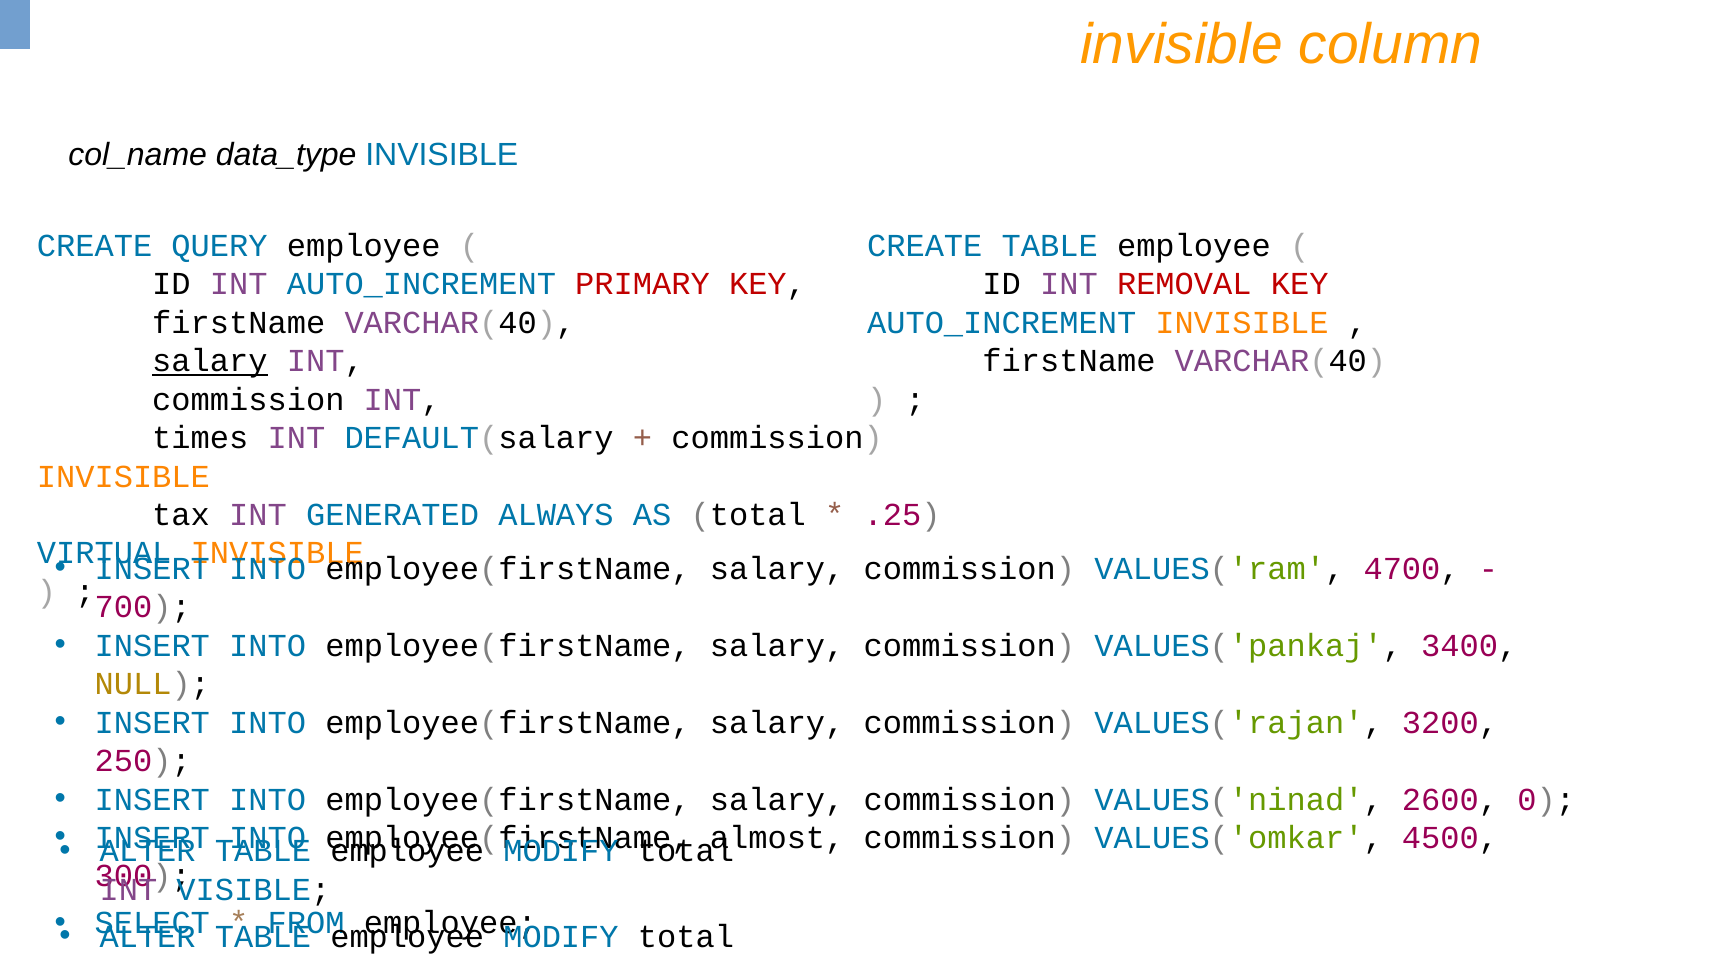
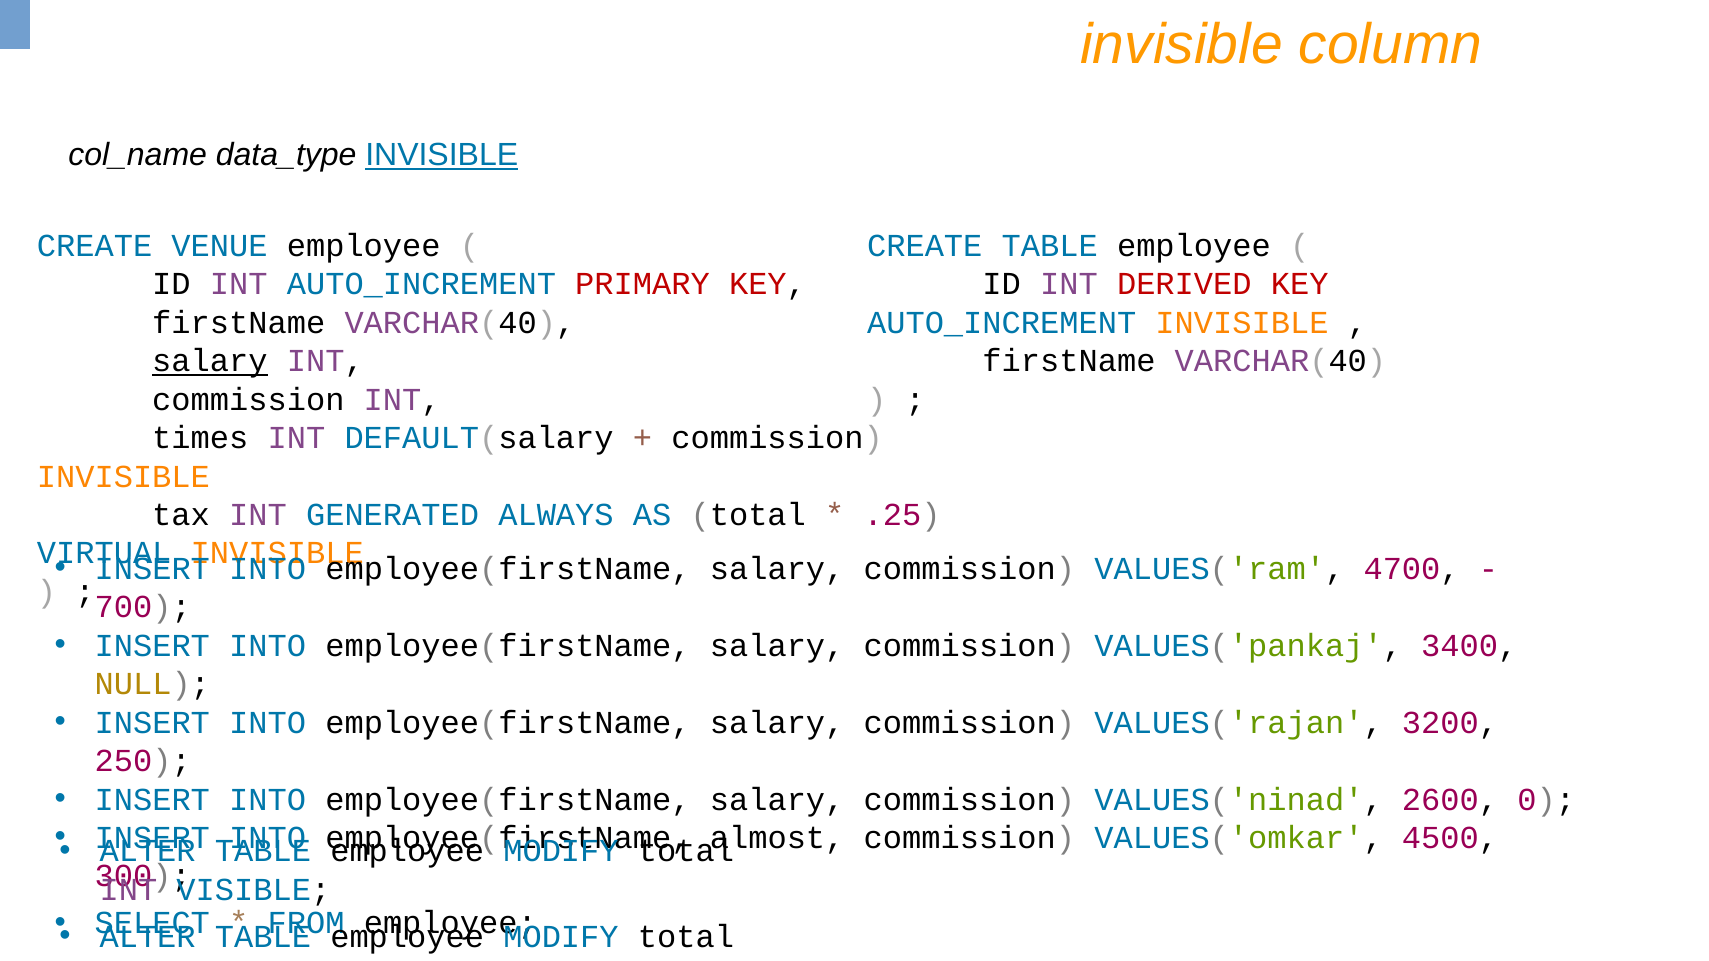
INVISIBLE underline: none -> present (442, 155)
QUERY: QUERY -> VENUE (220, 246)
REMOVAL: REMOVAL -> DERIVED (1184, 284)
